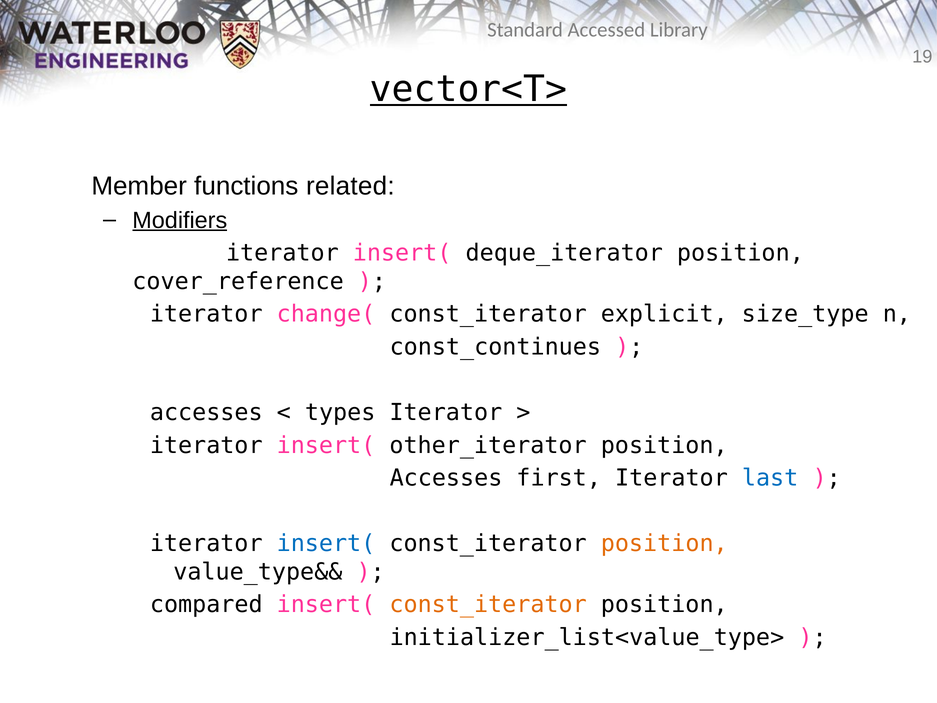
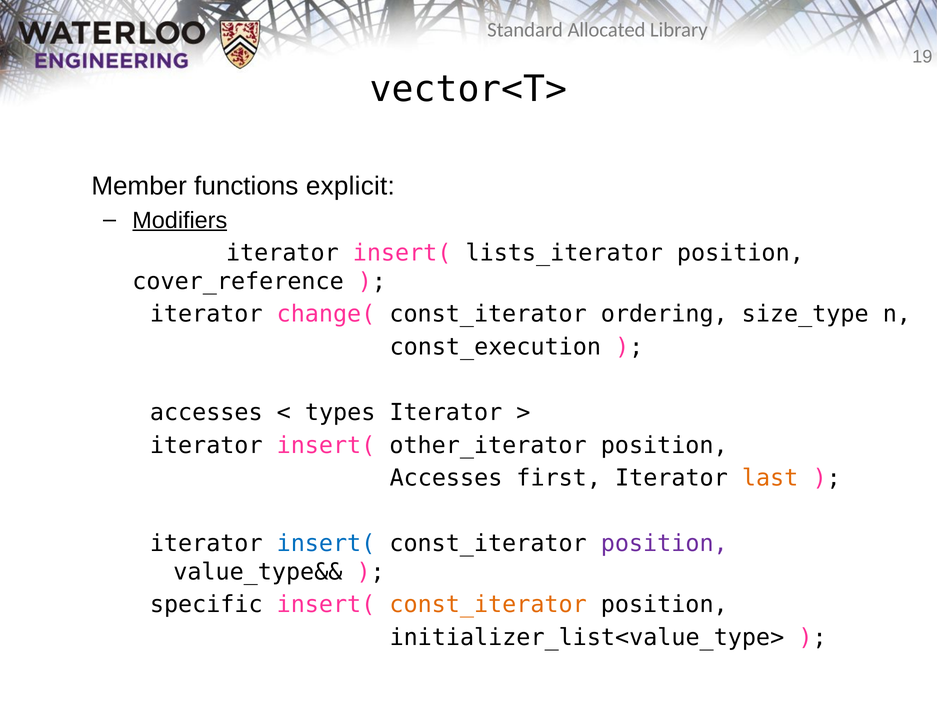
Accessed: Accessed -> Allocated (606, 30)
vector<T> underline: present -> none (469, 89)
related: related -> explicit (350, 186)
deque_iterator: deque_iterator -> lists_iterator (564, 253)
explicit: explicit -> ordering (664, 314)
const_continues: const_continues -> const_execution (495, 347)
last colour: blue -> orange (770, 478)
position colour: orange -> purple (664, 544)
compared: compared -> specific (206, 604)
